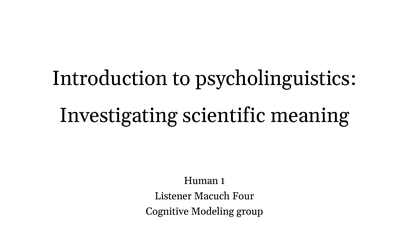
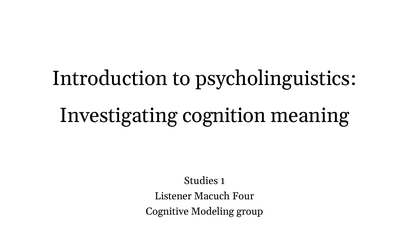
scientific: scientific -> cognition (224, 115)
Human: Human -> Studies (201, 181)
